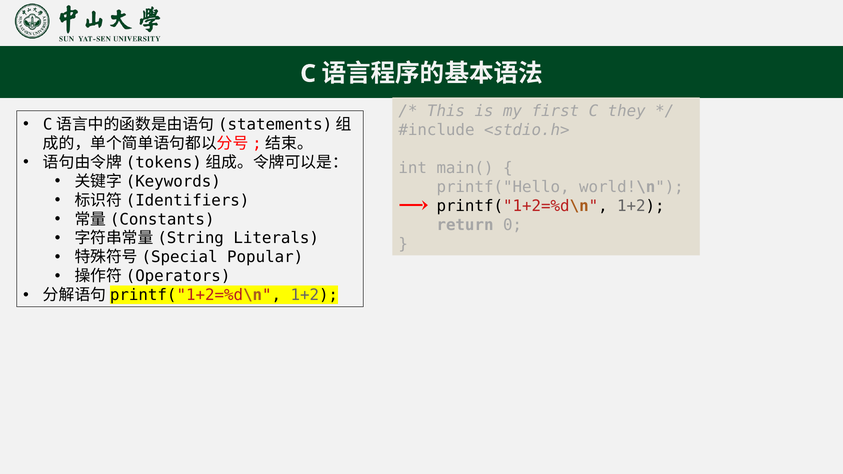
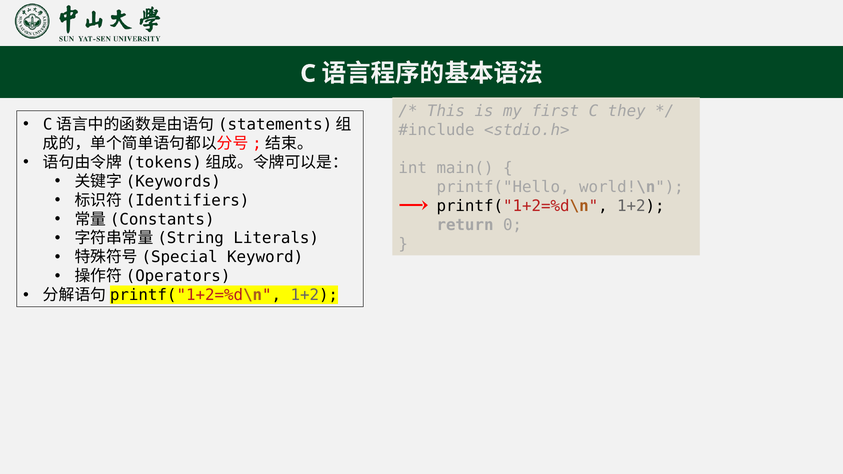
Popular: Popular -> Keyword (265, 257)
